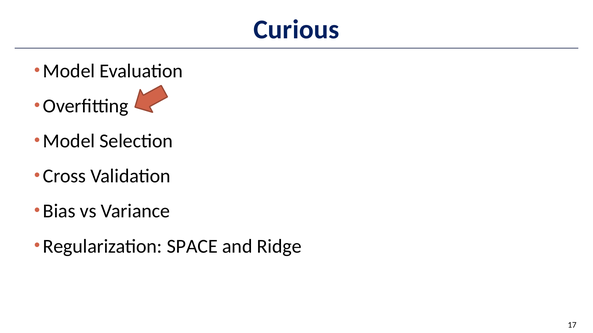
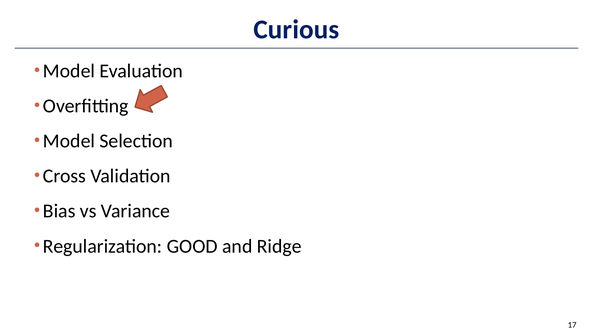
SPACE: SPACE -> GOOD (192, 247)
